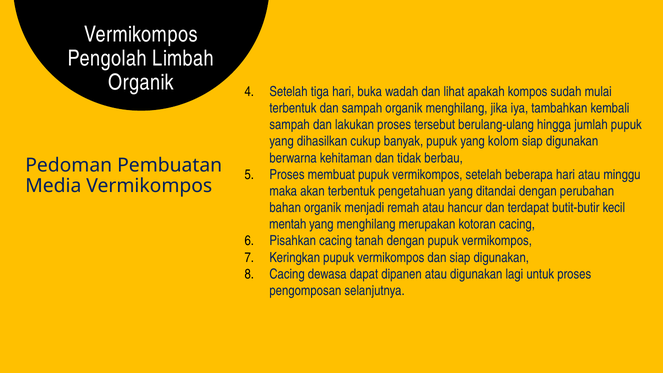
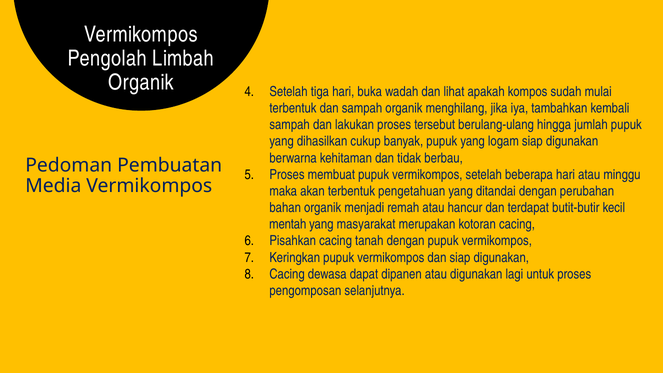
kolom: kolom -> logam (503, 141)
yang menghilang: menghilang -> masyarakat (366, 224)
